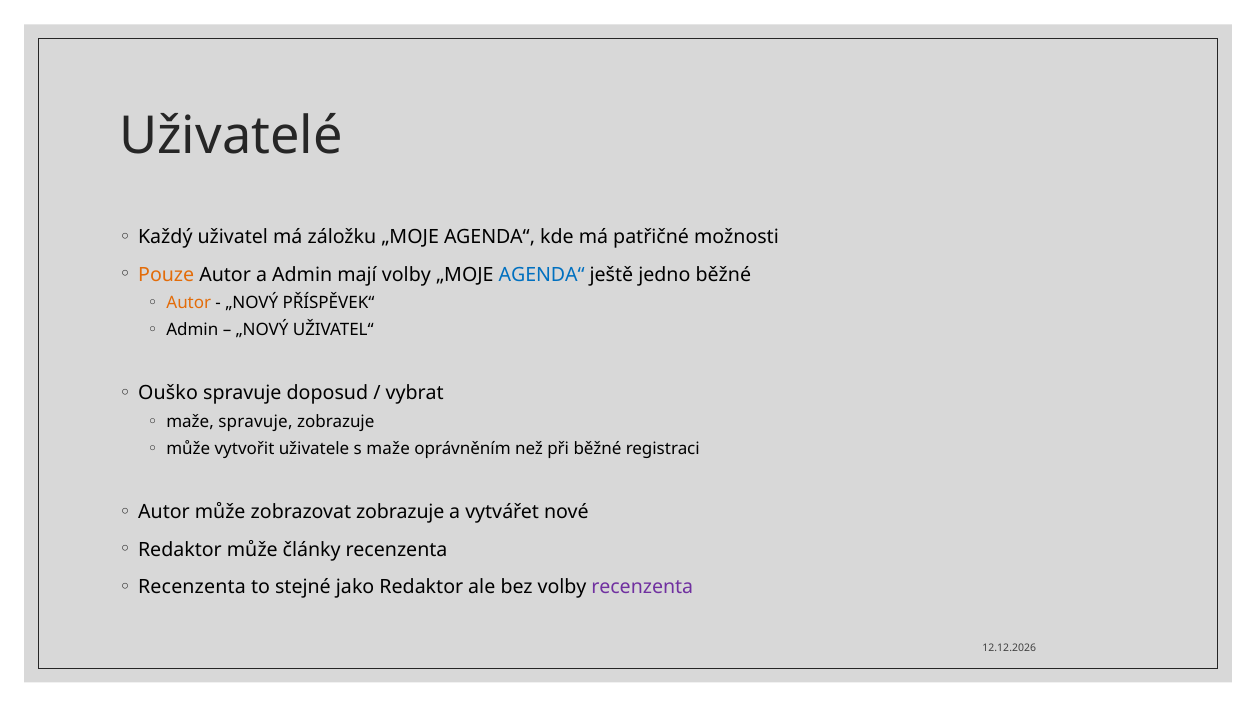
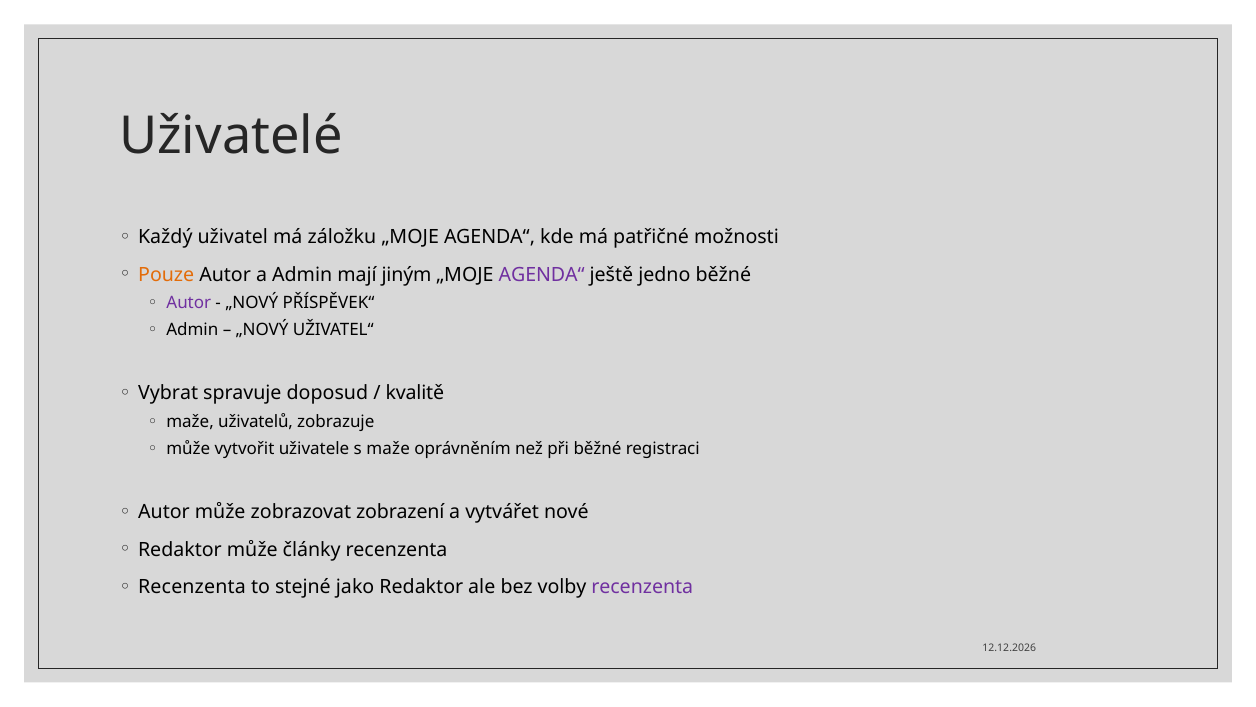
mají volby: volby -> jiným (407, 275)
AGENDA“ colour: blue -> purple (542, 275)
Autor colour: orange -> purple (189, 303)
Ouško: Ouško -> Vybrat (168, 393)
vybrat: vybrat -> kvalitě (415, 393)
maže spravuje: spravuje -> uživatelů (256, 421)
zobrazovat zobrazuje: zobrazuje -> zobrazení (400, 512)
